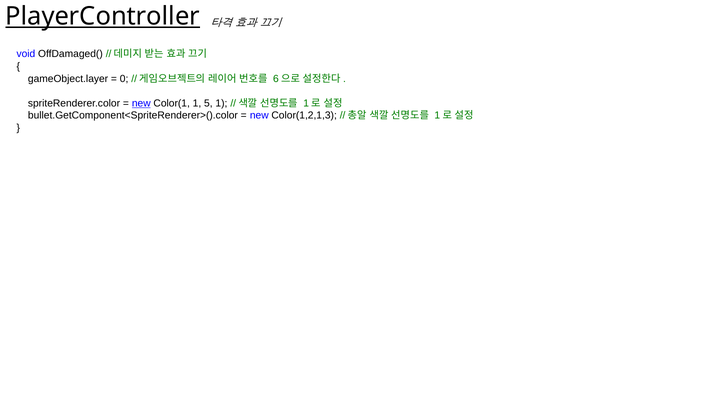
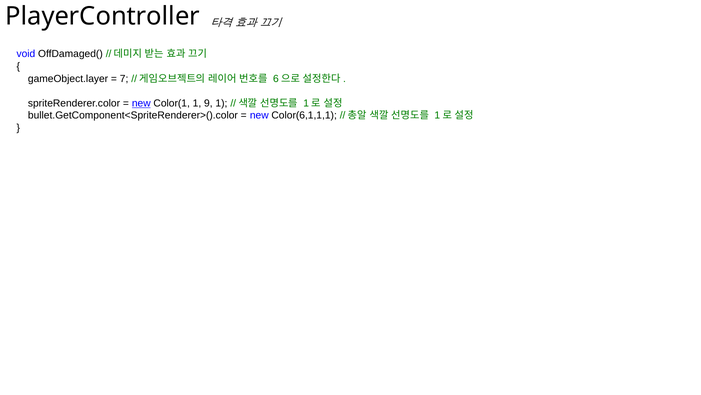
PlayerController underline: present -> none (103, 16)
0: 0 -> 7 (124, 79)
5: 5 -> 9 (208, 103)
Color(1,2,1,3: Color(1,2,1,3 -> Color(6,1,1,1 (304, 115)
